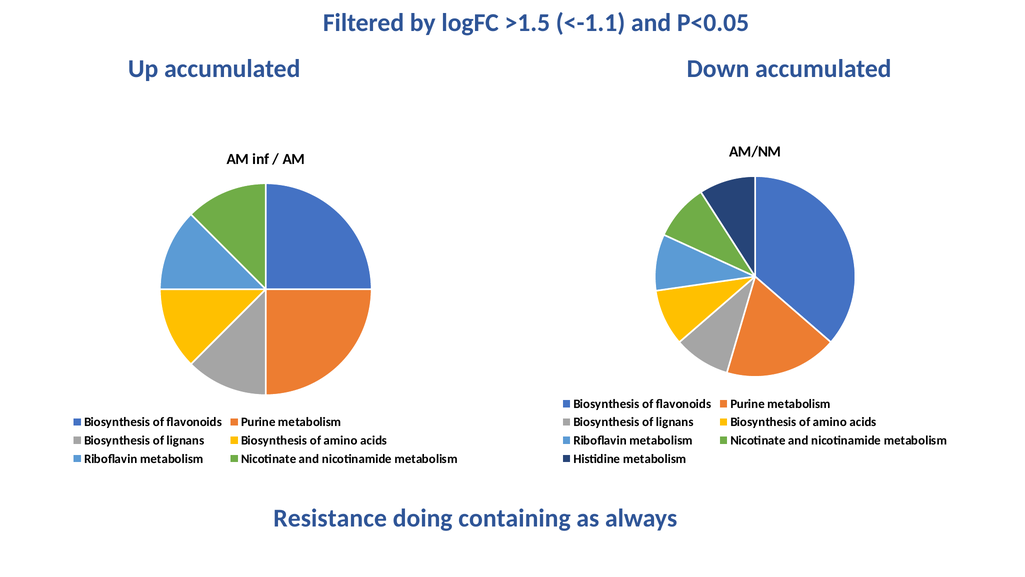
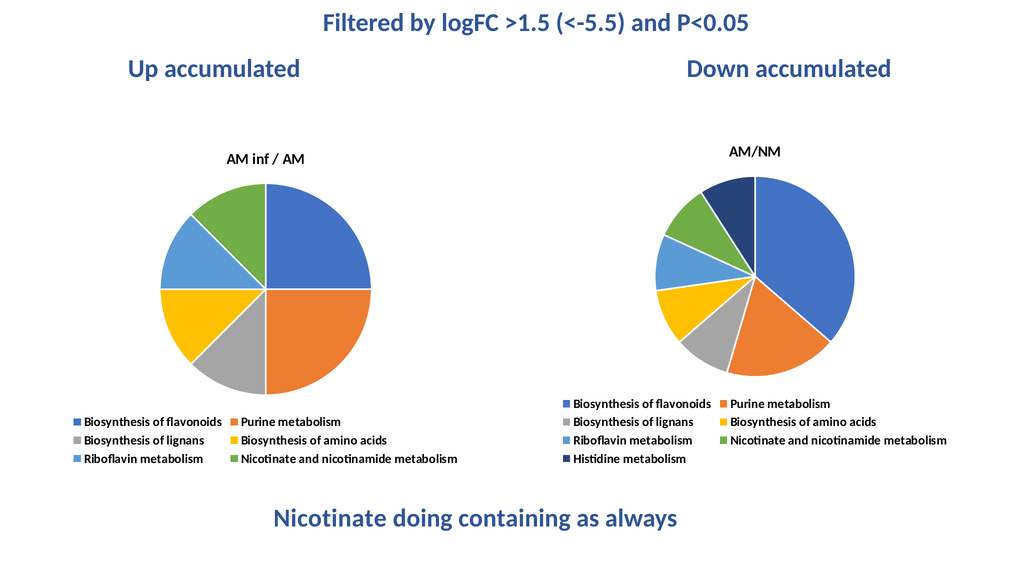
<-1.1: <-1.1 -> <-5.5 (591, 23)
Resistance: Resistance -> Nicotinate (330, 518)
